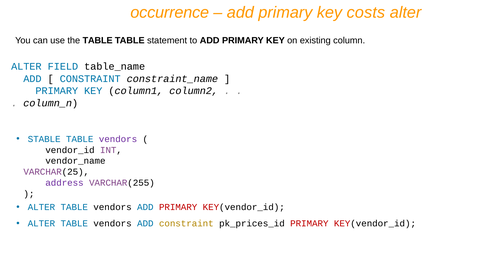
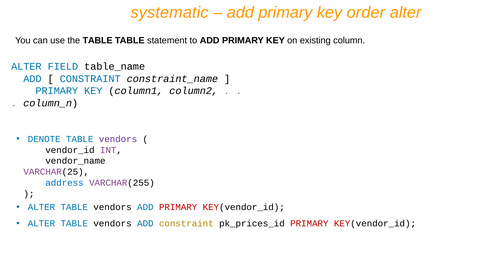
occurrence: occurrence -> systematic (170, 13)
costs: costs -> order (366, 13)
STABLE: STABLE -> DENOTE (44, 139)
address colour: purple -> blue (64, 183)
